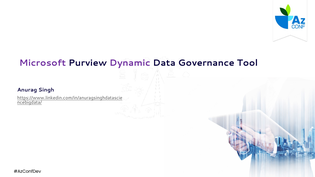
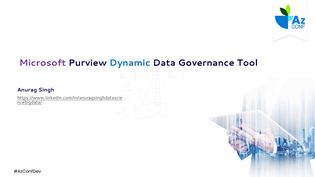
Dynamic colour: purple -> blue (130, 63)
